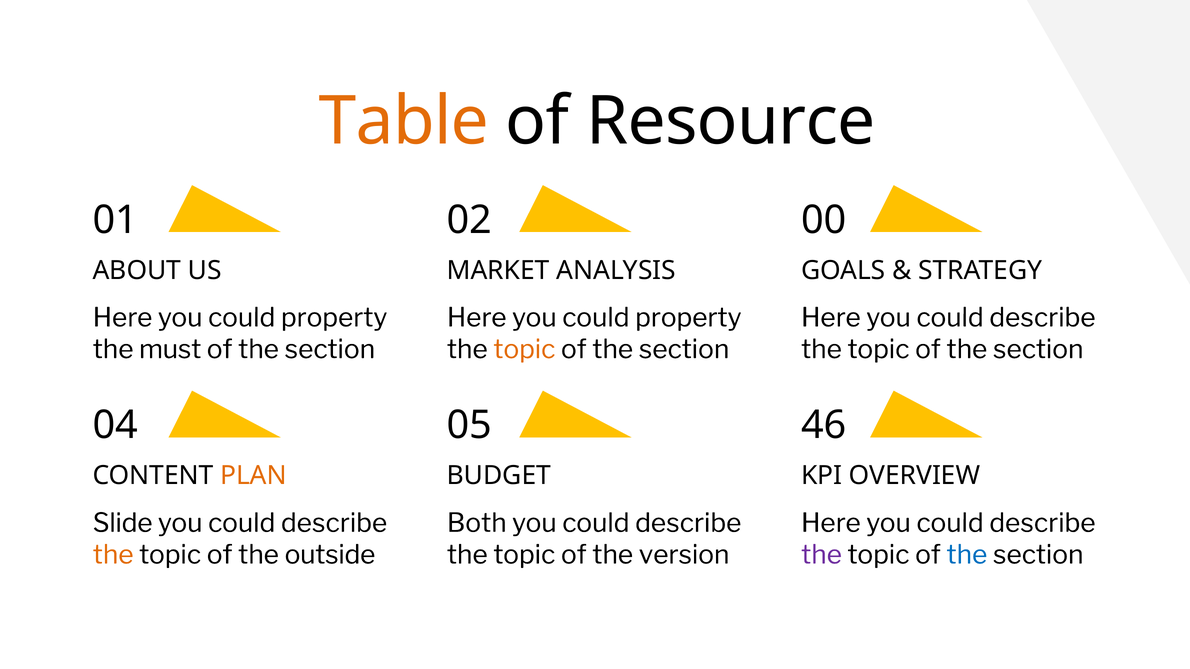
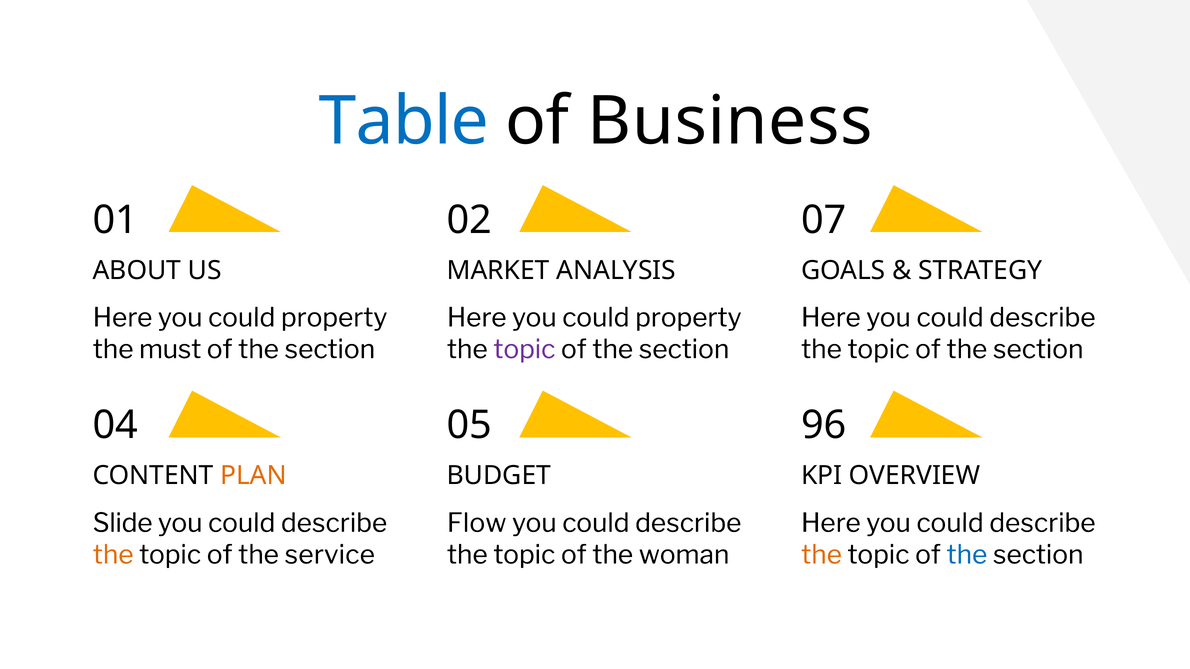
Table colour: orange -> blue (404, 121)
Resource: Resource -> Business (730, 121)
00: 00 -> 07 (824, 220)
topic colour: orange -> purple (524, 350)
46: 46 -> 96 (824, 426)
Both: Both -> Flow (477, 523)
outside: outside -> service (330, 555)
version: version -> woman (684, 555)
the colour: purple -> orange (822, 555)
